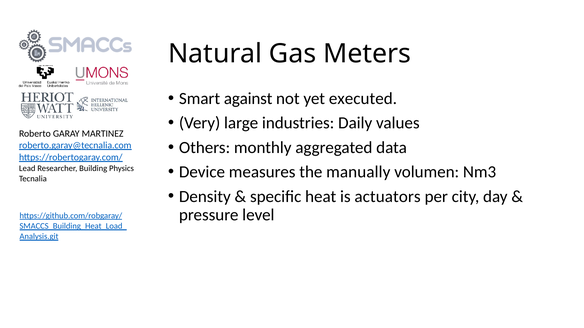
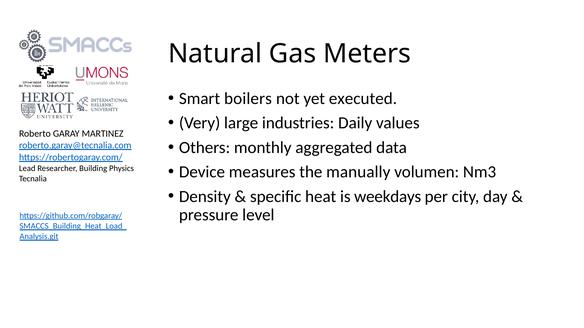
against: against -> boilers (248, 99)
actuators: actuators -> weekdays (388, 197)
